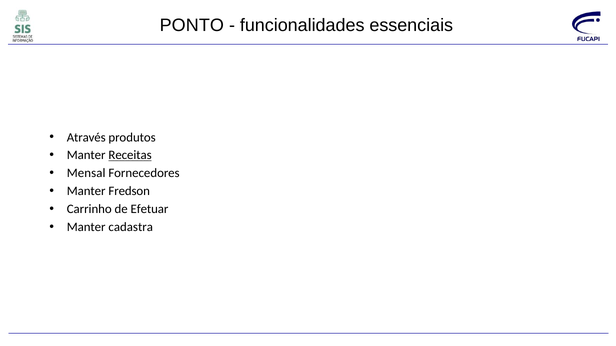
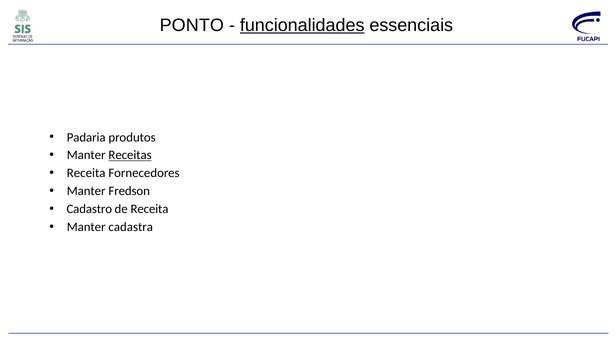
funcionalidades underline: none -> present (302, 25)
Através: Através -> Padaria (86, 137)
Mensal: Mensal -> Receita (86, 173)
Carrinho: Carrinho -> Cadastro (89, 209)
de Efetuar: Efetuar -> Receita (150, 209)
